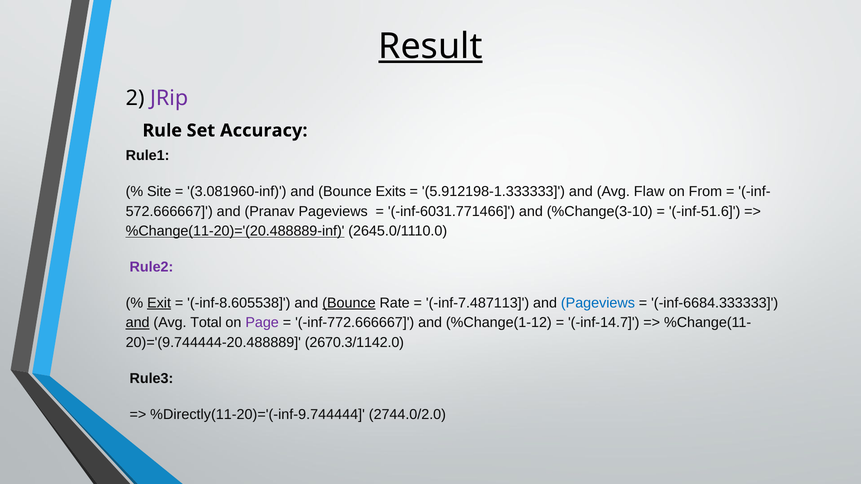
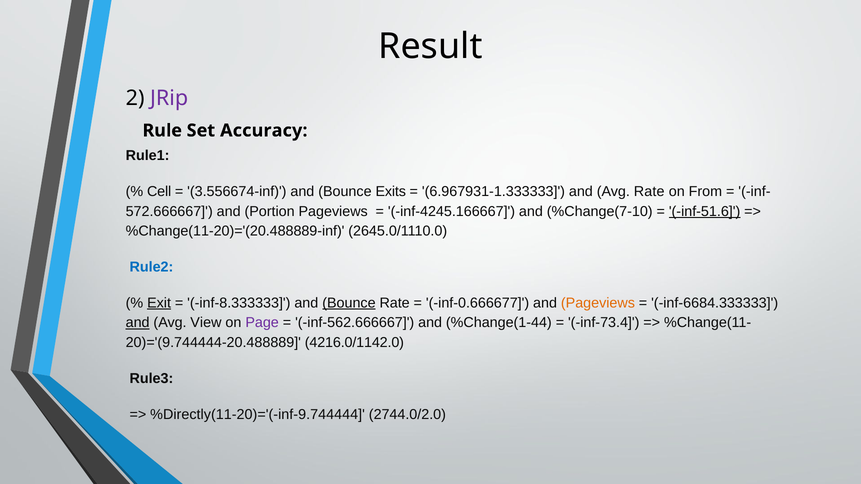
Result underline: present -> none (430, 46)
Site: Site -> Cell (159, 192)
3.081960-inf: 3.081960-inf -> 3.556674-inf (237, 192)
5.912198-1.333333: 5.912198-1.333333 -> 6.967931-1.333333 (493, 192)
Avg Flaw: Flaw -> Rate (649, 192)
Pranav: Pranav -> Portion (270, 212)
inf-6031.771466: inf-6031.771466 -> inf-4245.166667 (452, 212)
%Change(3-10: %Change(3-10 -> %Change(7-10 (600, 212)
inf-51.6 underline: none -> present (705, 212)
%Change(11-20)='(20.488889-inf underline: present -> none (235, 231)
Rule2 colour: purple -> blue (151, 267)
inf-8.605538: inf-8.605538 -> inf-8.333333 (239, 303)
inf-7.487113: inf-7.487113 -> inf-0.666677 (478, 303)
Pageviews colour: blue -> orange (598, 303)
Total: Total -> View (206, 323)
inf-772.666667: inf-772.666667 -> inf-562.666667 (355, 323)
%Change(1-12: %Change(1-12 -> %Change(1-44 (499, 323)
inf-14.7: inf-14.7 -> inf-73.4 (604, 323)
2670.3/1142.0: 2670.3/1142.0 -> 4216.0/1142.0 (354, 343)
